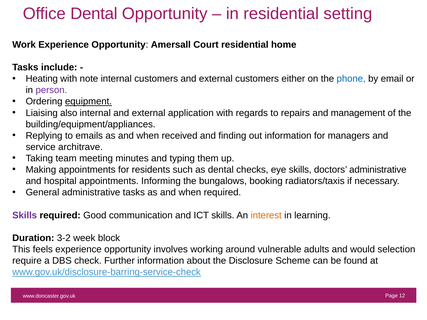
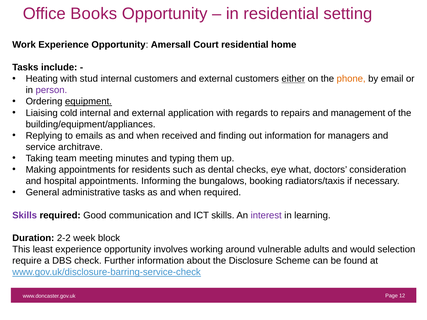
Office Dental: Dental -> Books (94, 14)
note: note -> stud (89, 79)
either underline: none -> present (293, 79)
phone colour: blue -> orange (351, 79)
also: also -> cold (69, 113)
eye skills: skills -> what (300, 170)
doctors administrative: administrative -> consideration (378, 170)
interest colour: orange -> purple (266, 215)
3-2: 3-2 -> 2-2 (64, 238)
feels: feels -> least (43, 250)
